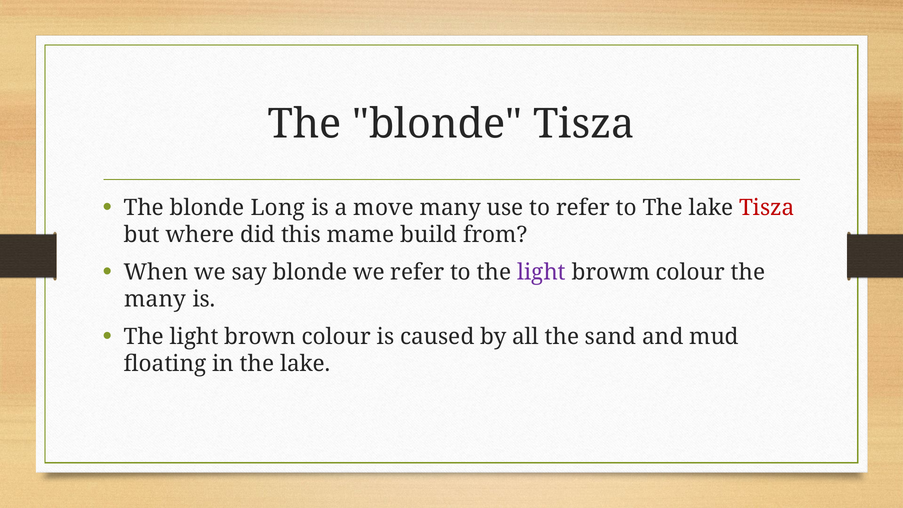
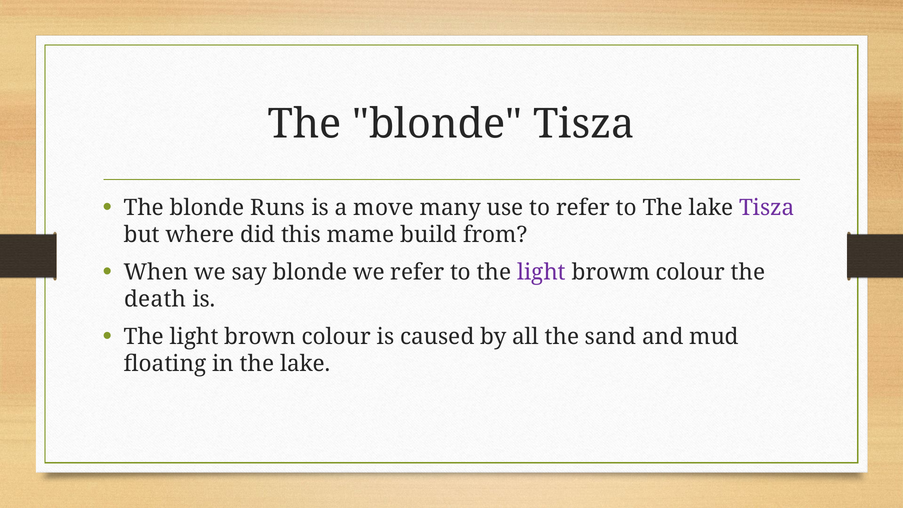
Long: Long -> Runs (278, 208)
Tisza colour: red -> purple (767, 208)
many: many -> death (155, 299)
